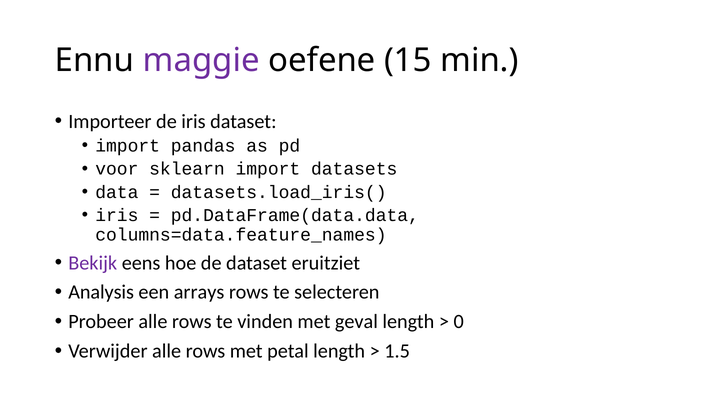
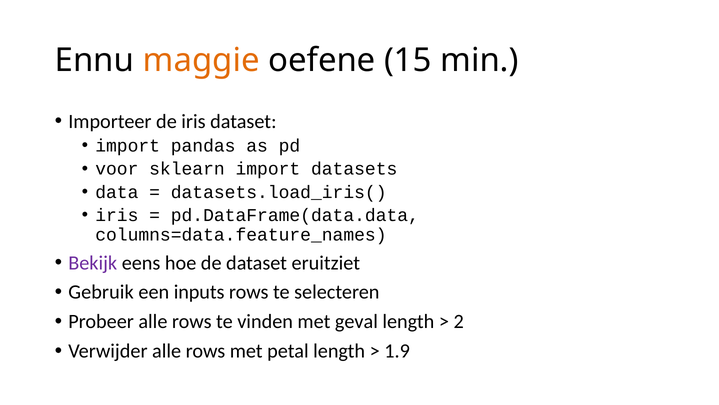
maggie colour: purple -> orange (201, 60)
Analysis: Analysis -> Gebruik (101, 292)
arrays: arrays -> inputs (199, 292)
0: 0 -> 2 (459, 321)
1.5: 1.5 -> 1.9 (397, 351)
